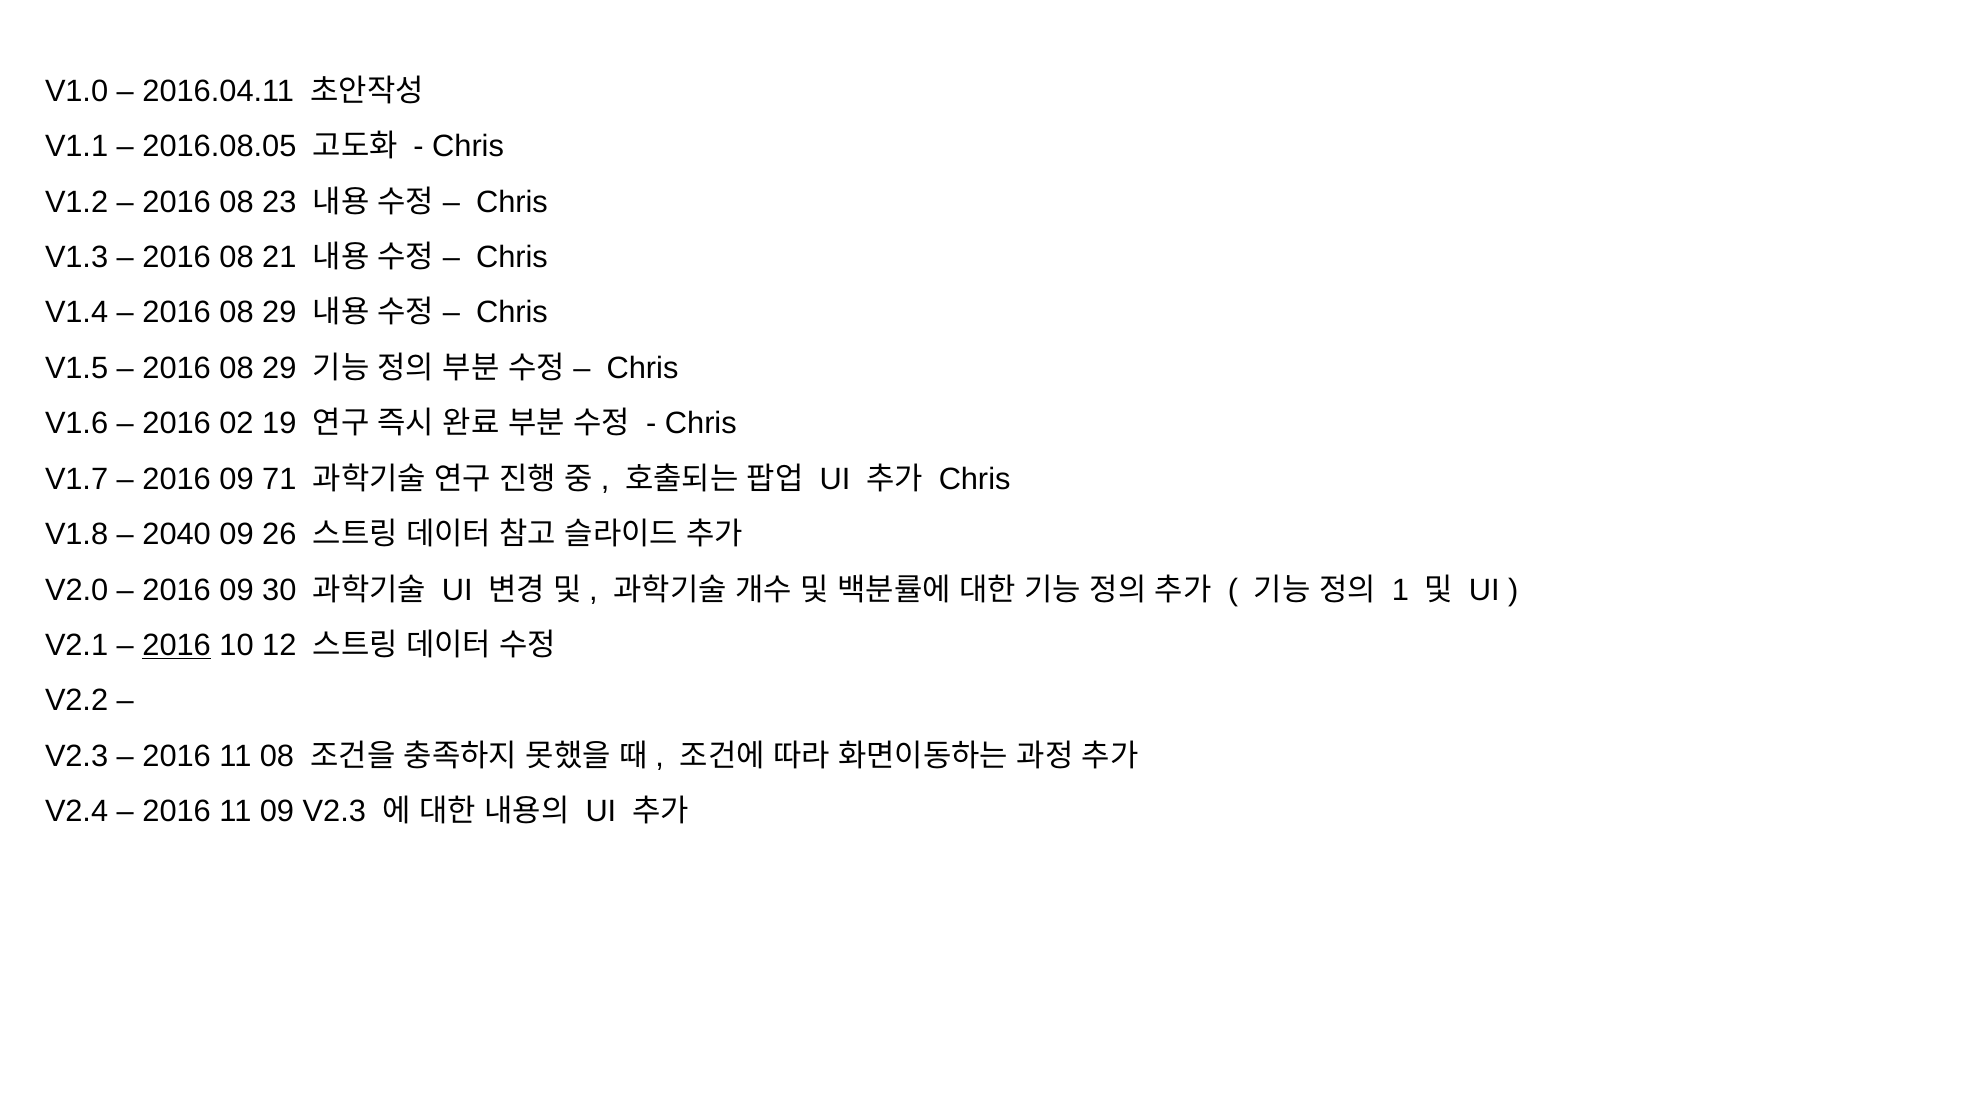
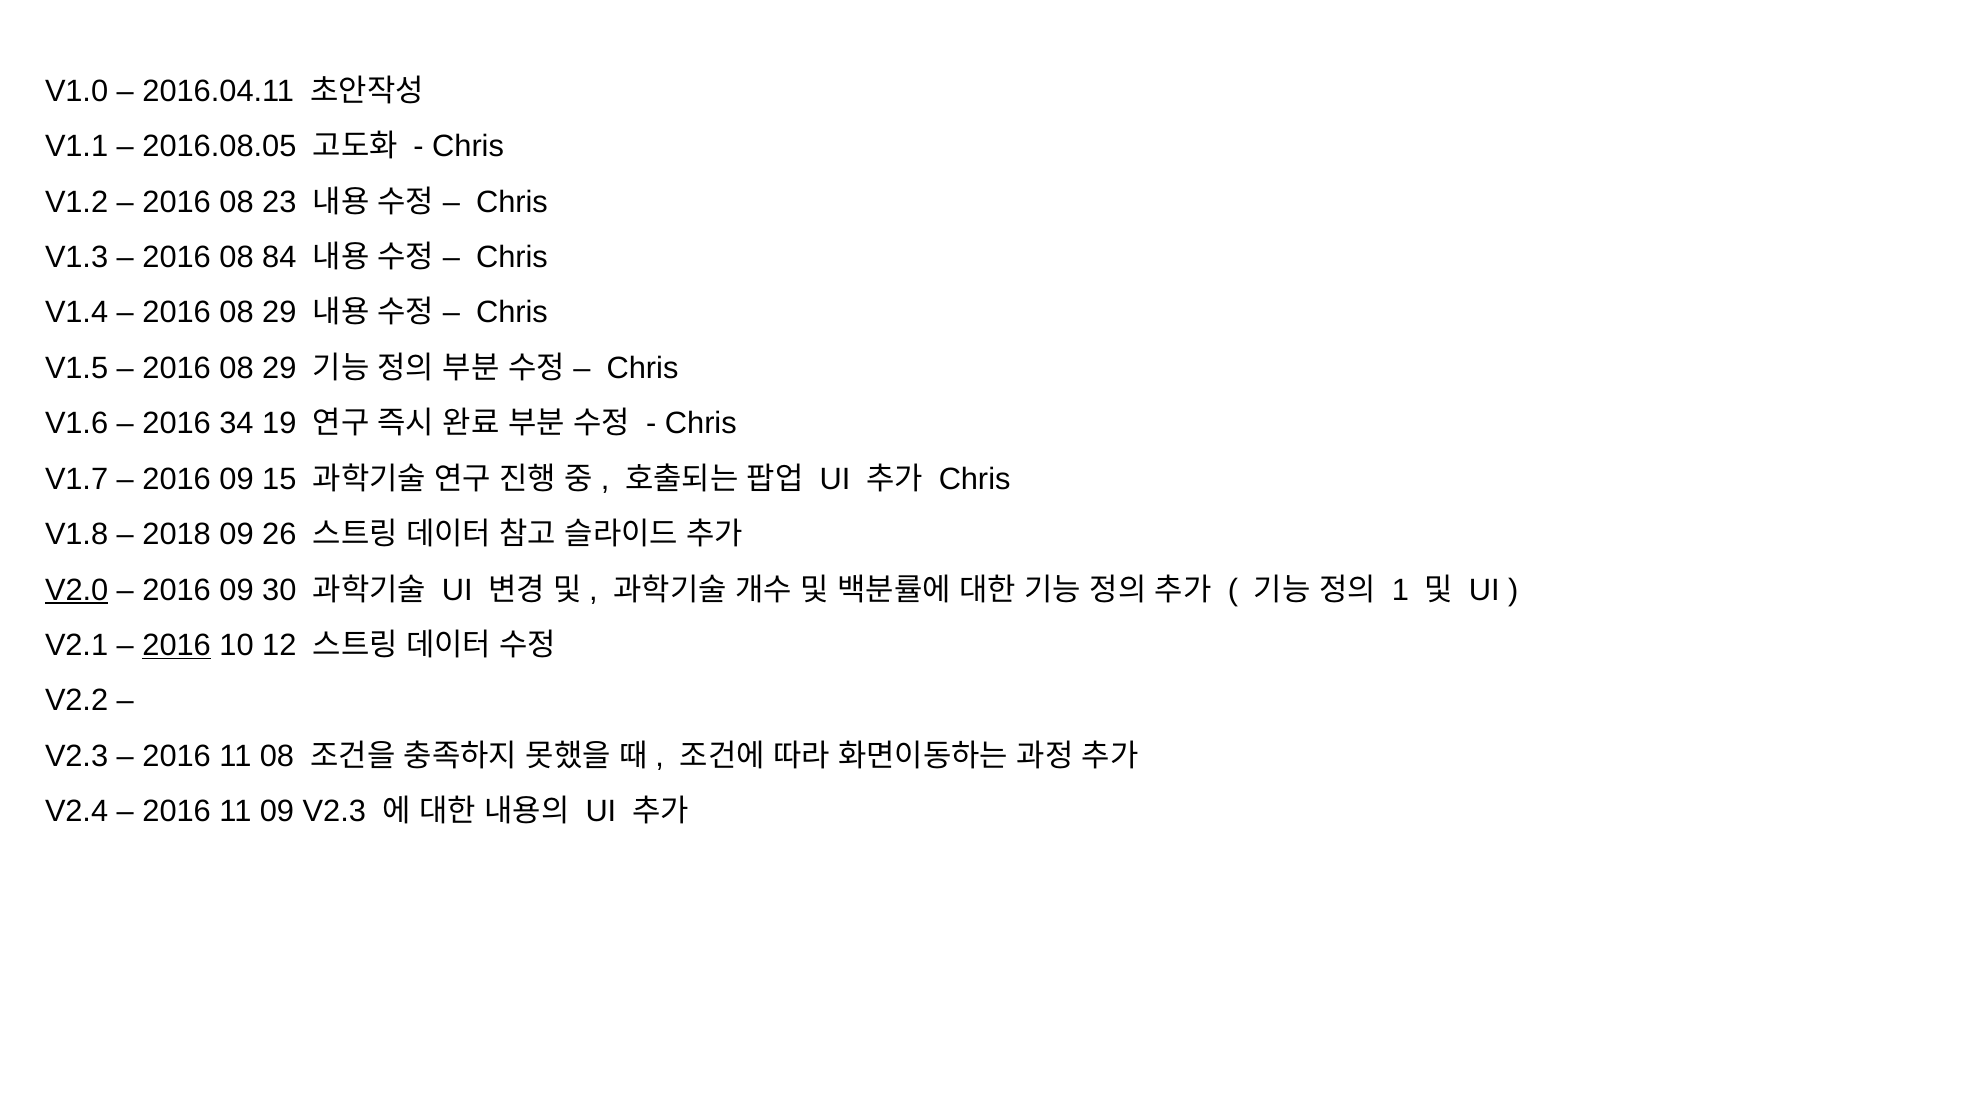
21: 21 -> 84 (279, 257)
02: 02 -> 34 (236, 424)
71: 71 -> 15 (279, 479)
2040: 2040 -> 2018 (177, 535)
V2.0 underline: none -> present (77, 590)
